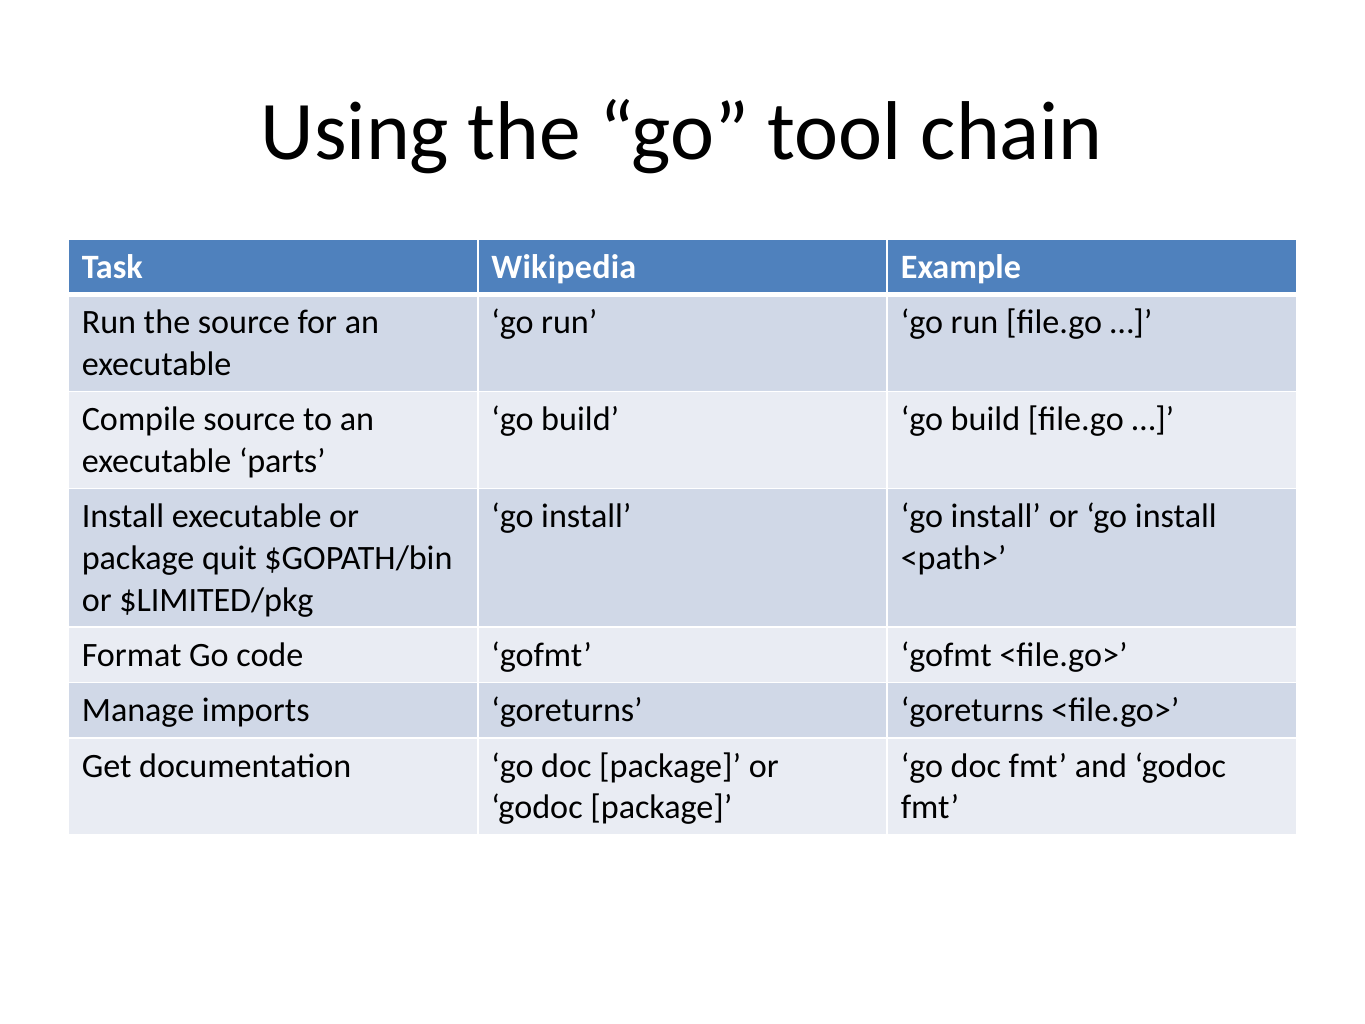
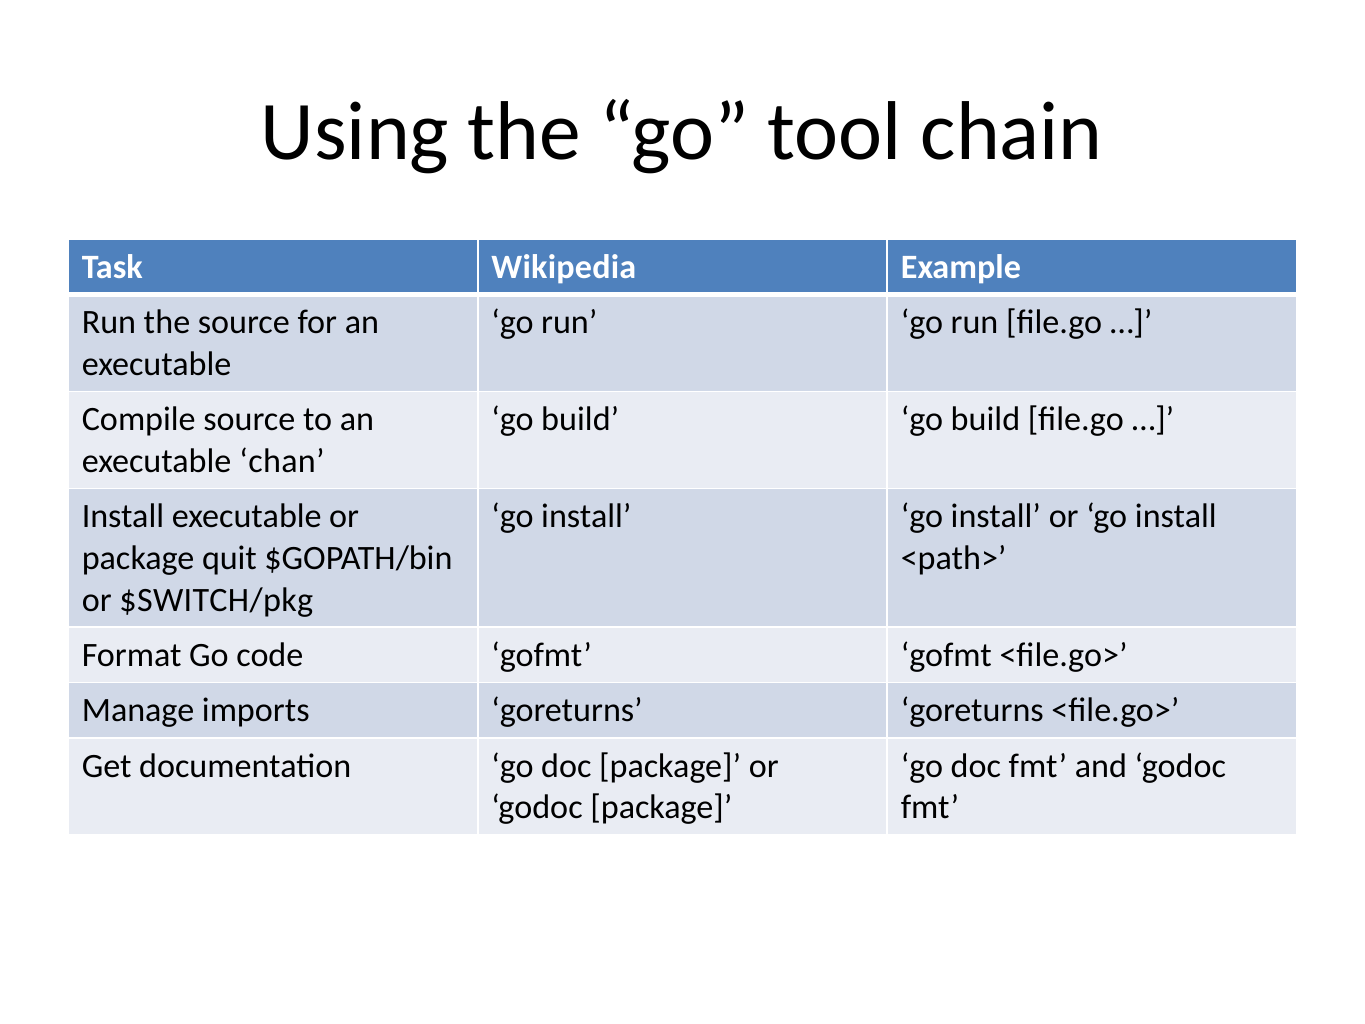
parts: parts -> chan (282, 461)
$LIMITED/pkg: $LIMITED/pkg -> $SWITCH/pkg (216, 600)
